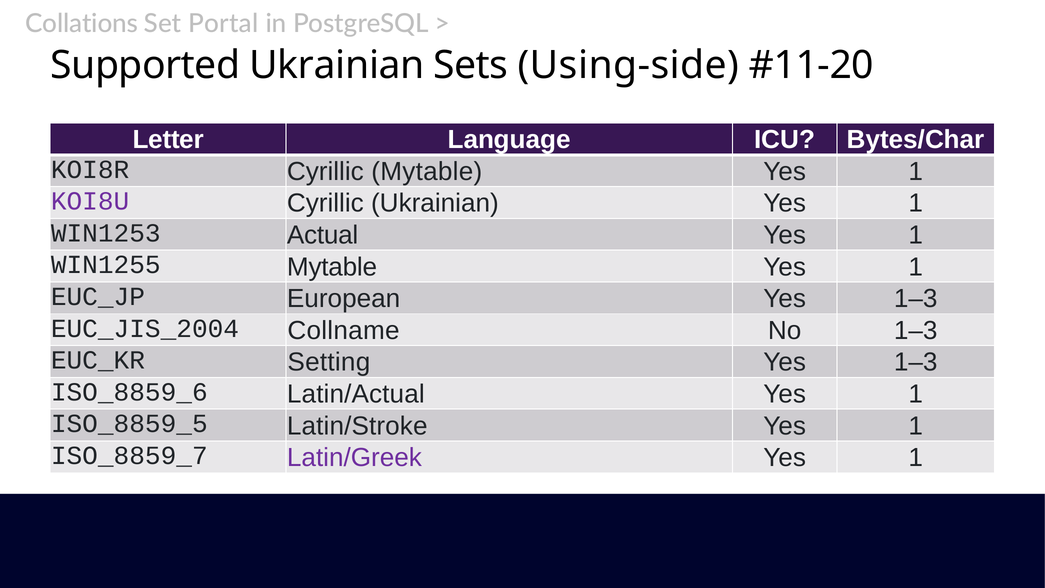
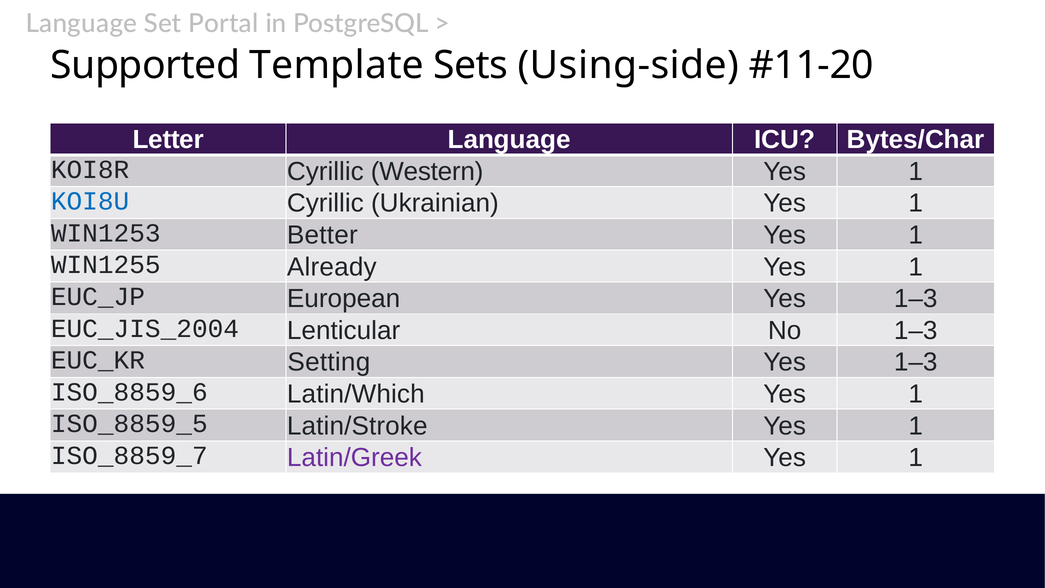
Collations: Collations -> Language (81, 23)
Supported Ukrainian: Ukrainian -> Template (337, 65)
Cyrillic Mytable: Mytable -> Western (427, 172)
KOI8U colour: purple -> blue (90, 201)
Actual: Actual -> Better (322, 235)
WIN1255 Mytable: Mytable -> Already (332, 267)
Collname: Collname -> Lenticular (344, 330)
Latin/Actual: Latin/Actual -> Latin/Which (356, 394)
